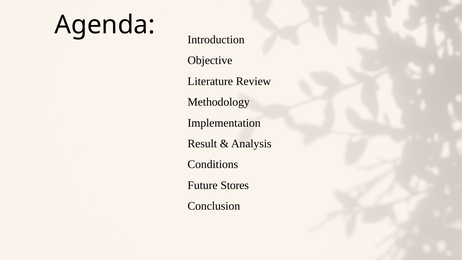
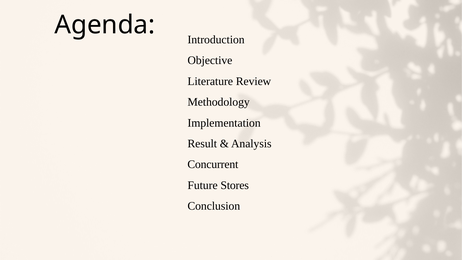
Conditions: Conditions -> Concurrent (213, 164)
